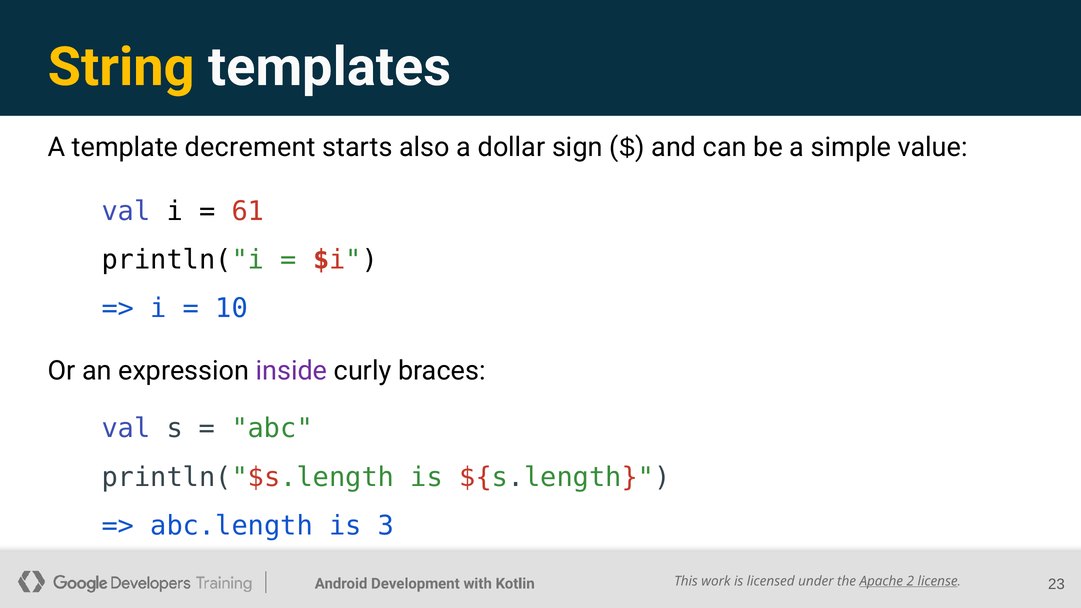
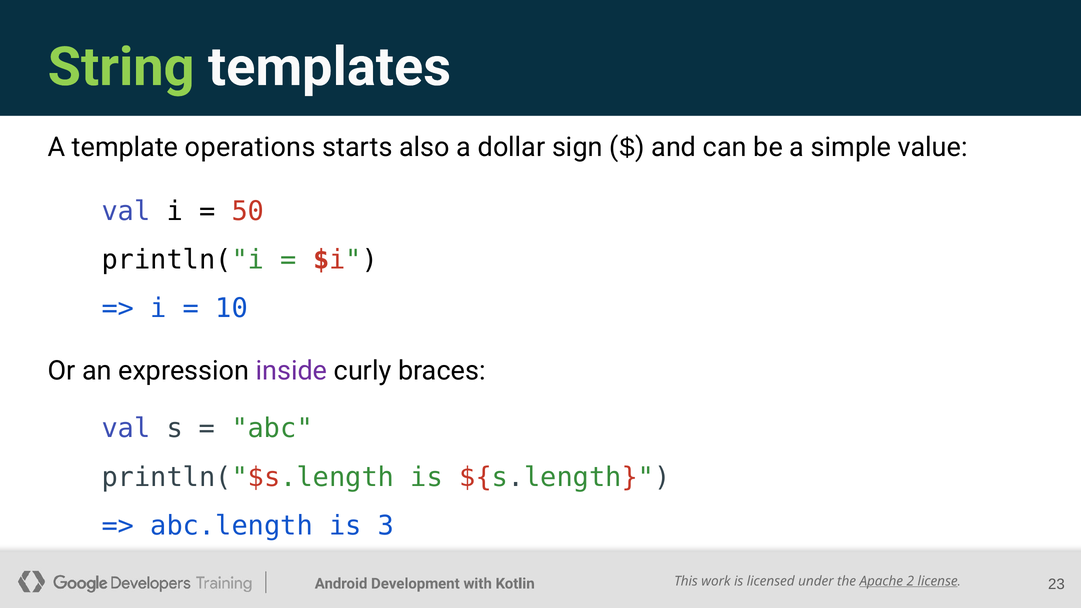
String colour: yellow -> light green (121, 67)
decrement: decrement -> operations (250, 148)
61: 61 -> 50 (248, 211)
